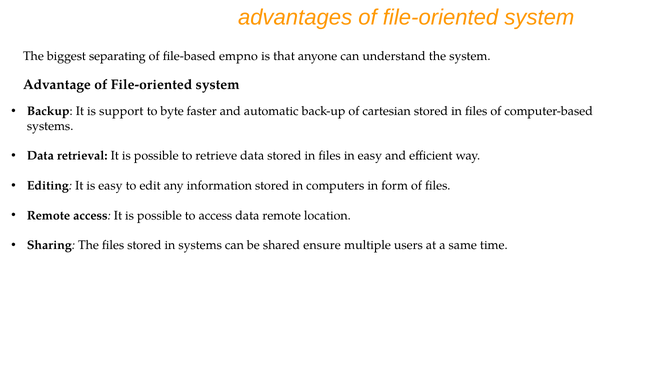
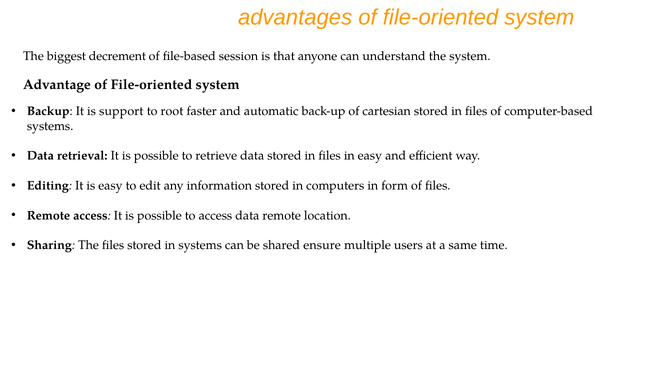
separating: separating -> decrement (117, 56)
empno: empno -> session (239, 56)
byte: byte -> root (172, 111)
